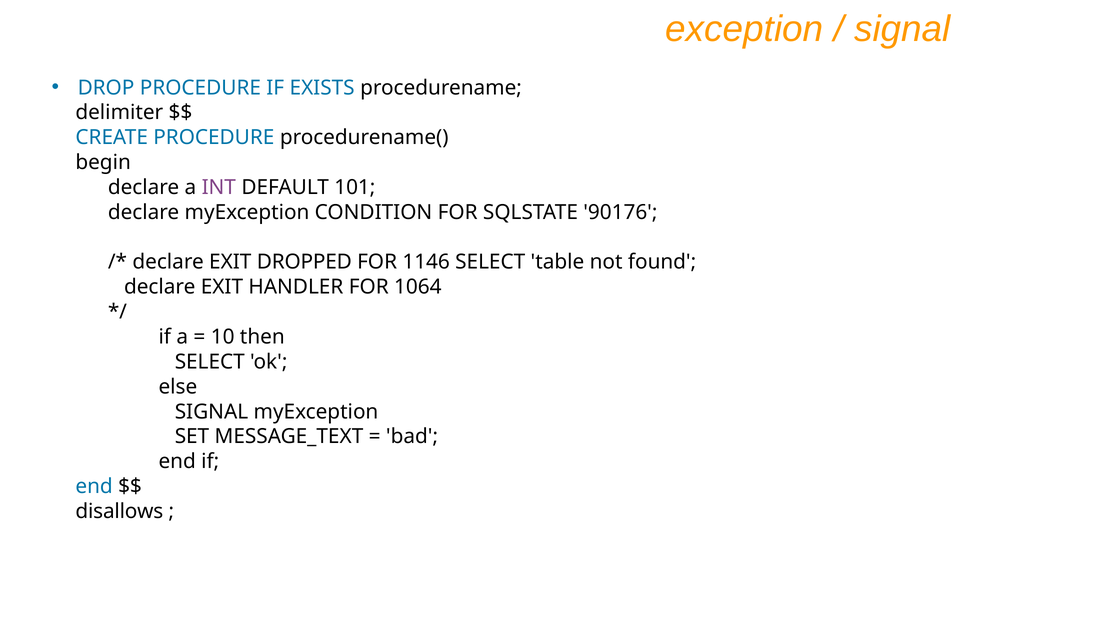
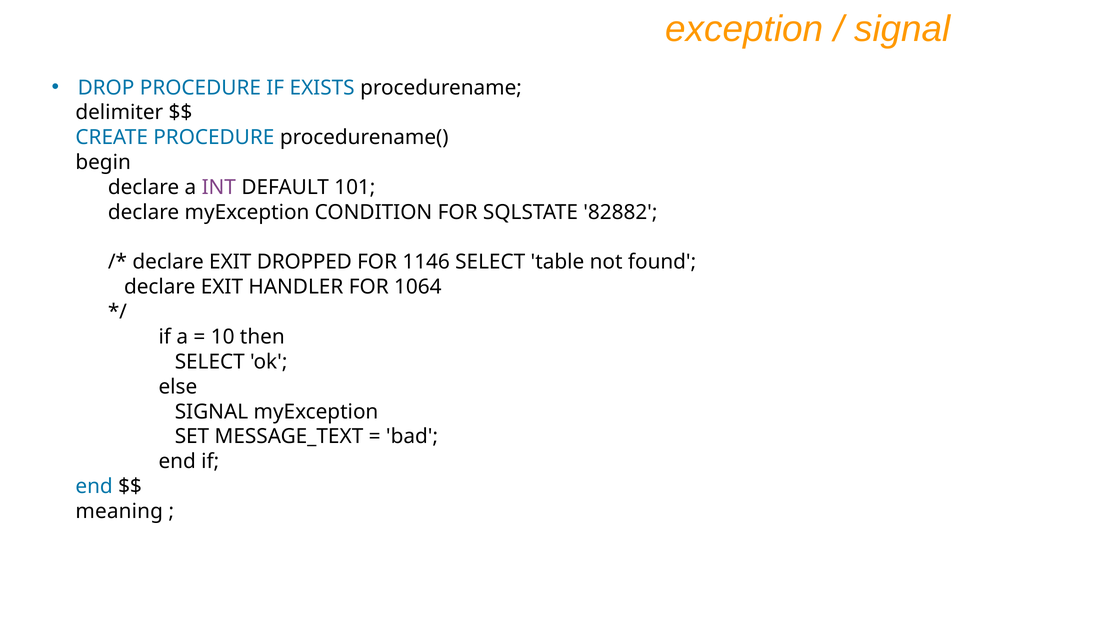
90176: 90176 -> 82882 (620, 212)
disallows: disallows -> meaning (119, 512)
